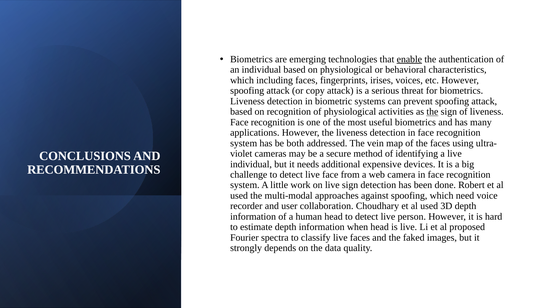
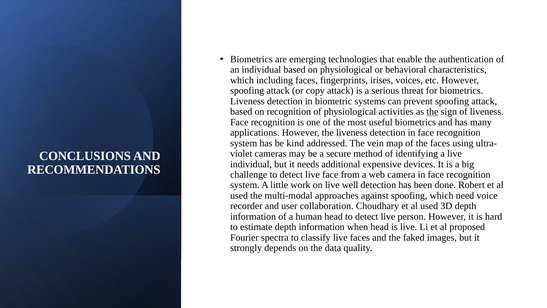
enable underline: present -> none (409, 59)
both: both -> kind (295, 143)
live sign: sign -> well (350, 185)
